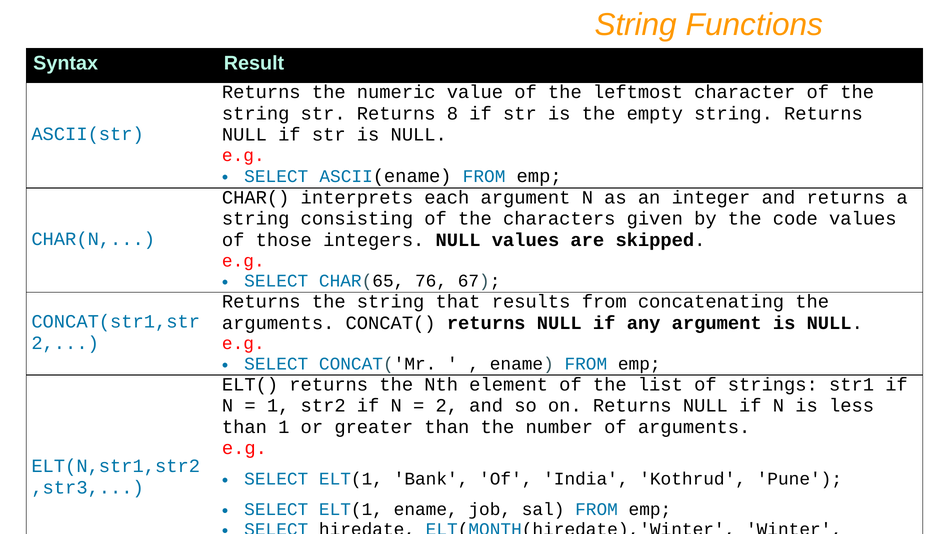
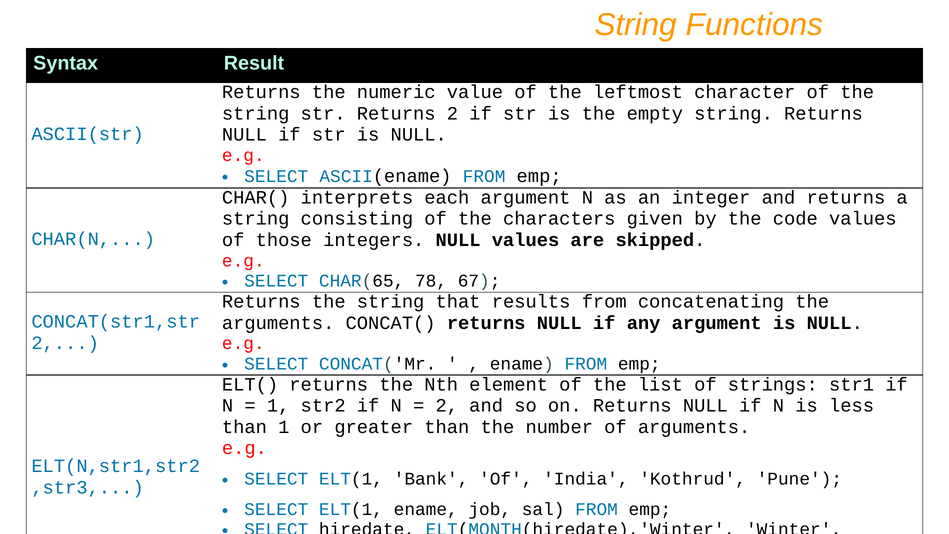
Returns 8: 8 -> 2 (452, 113)
76: 76 -> 78 (431, 281)
